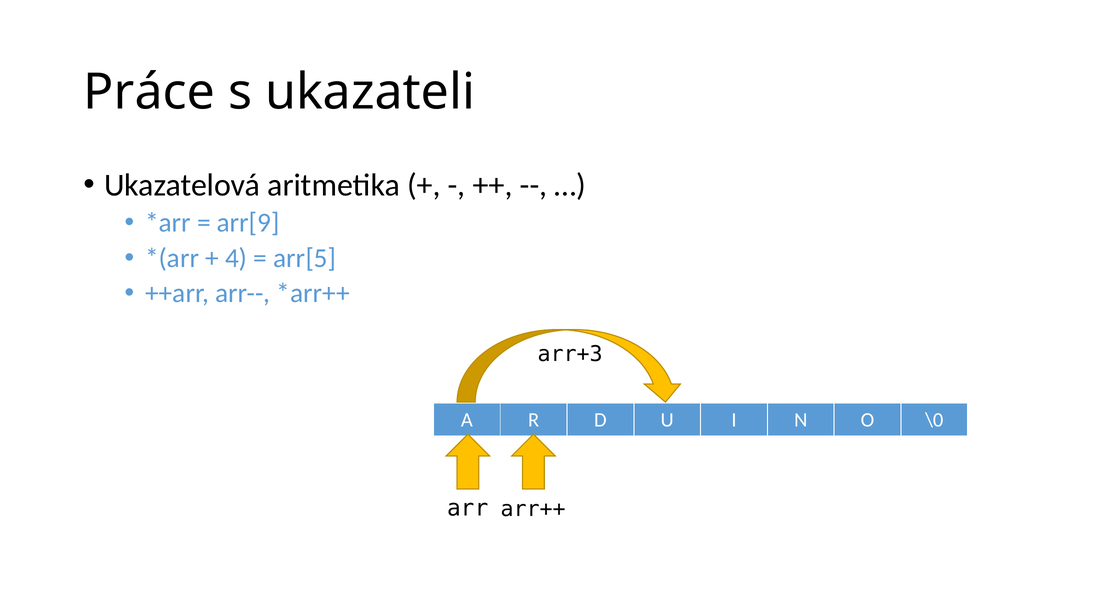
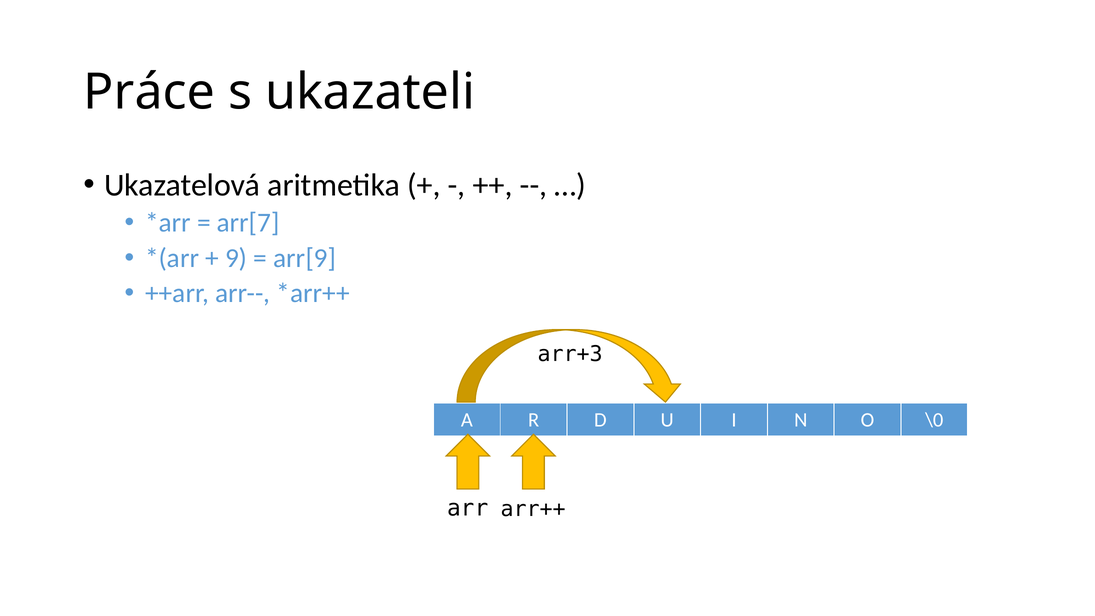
arr[9: arr[9 -> arr[7 (248, 223)
4: 4 -> 9 (236, 258)
arr[5: arr[5 -> arr[9 (305, 258)
